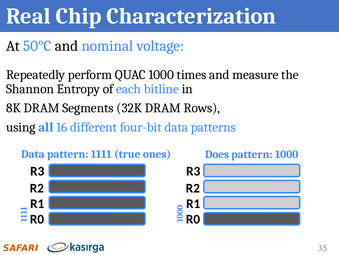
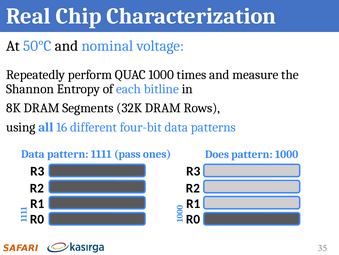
true: true -> pass (127, 154)
